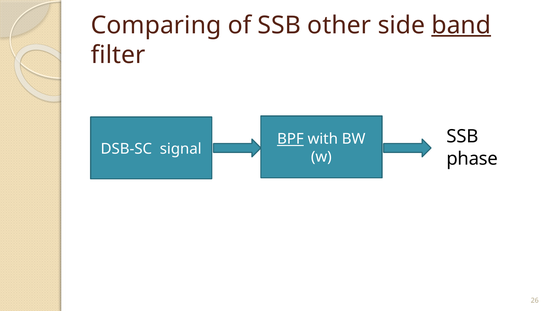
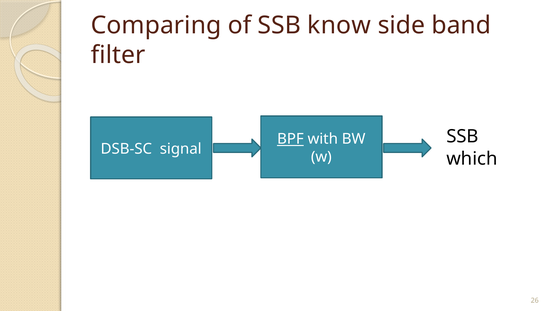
other: other -> know (339, 25)
band underline: present -> none (461, 25)
phase: phase -> which (472, 159)
